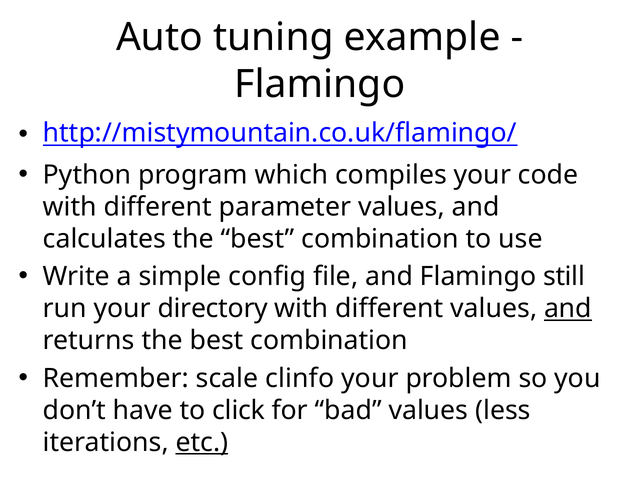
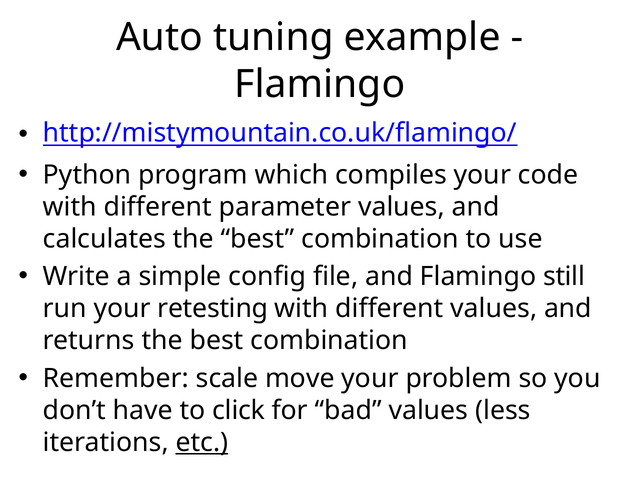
directory: directory -> retesting (213, 309)
and underline: present -> none (568, 309)
clinfo: clinfo -> move (300, 378)
